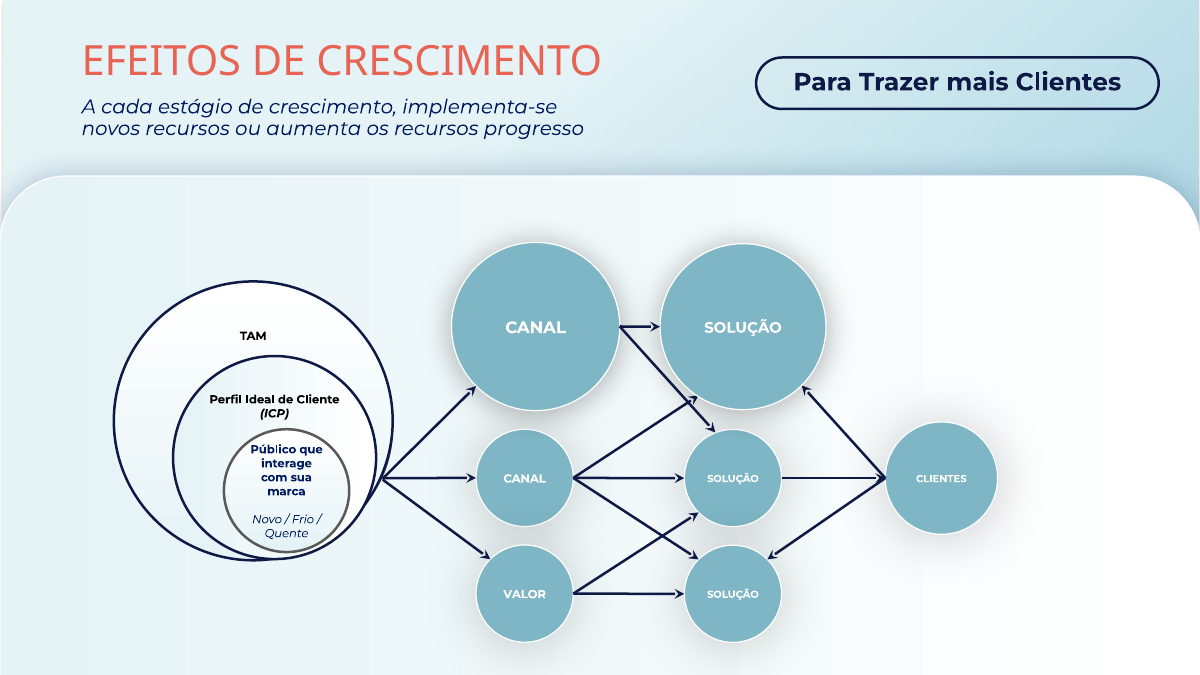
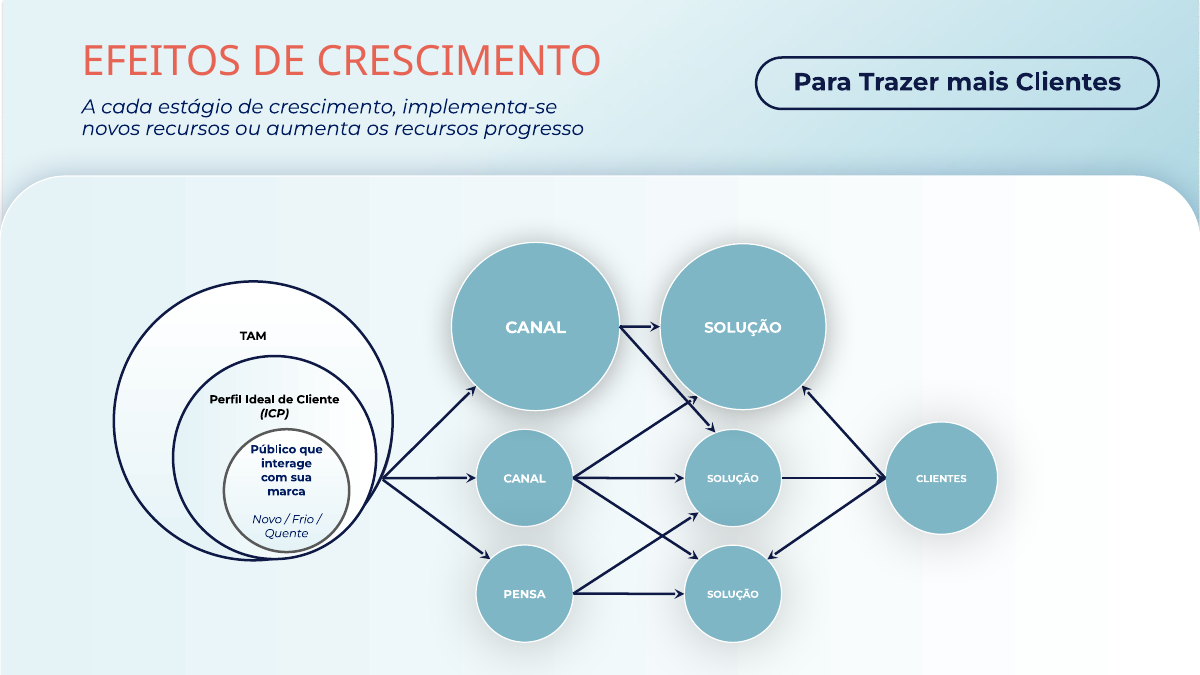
VALOR: VALOR -> PENSA (525, 594)
